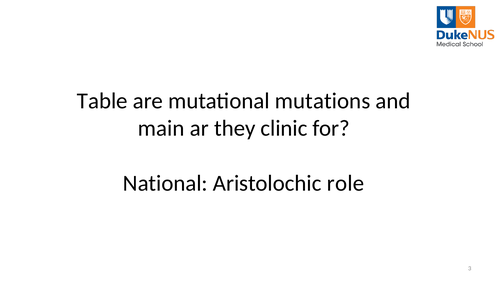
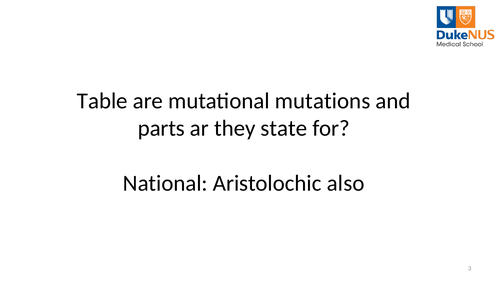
main: main -> parts (161, 128)
clinic: clinic -> state (284, 128)
role: role -> also (346, 183)
